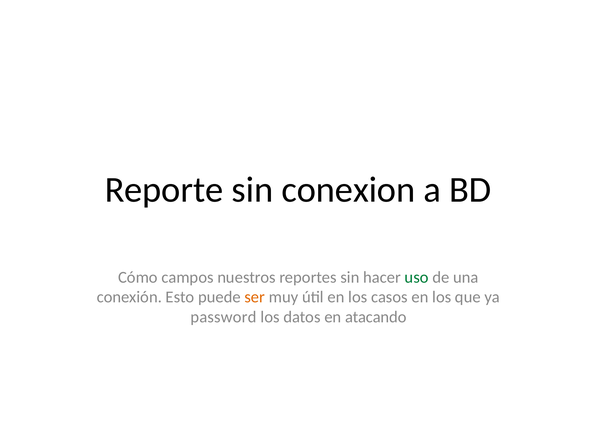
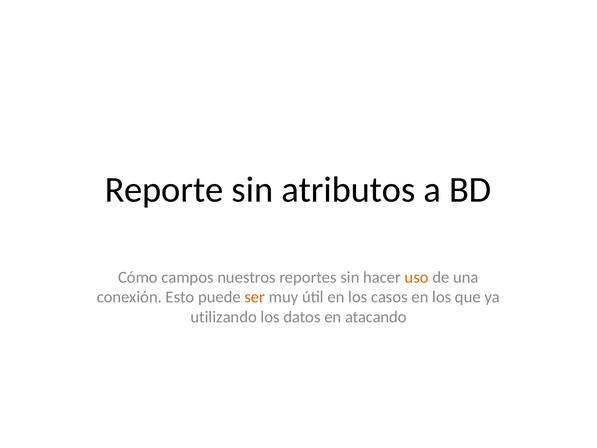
conexion: conexion -> atributos (348, 190)
uso colour: green -> orange (417, 277)
password: password -> utilizando (224, 317)
